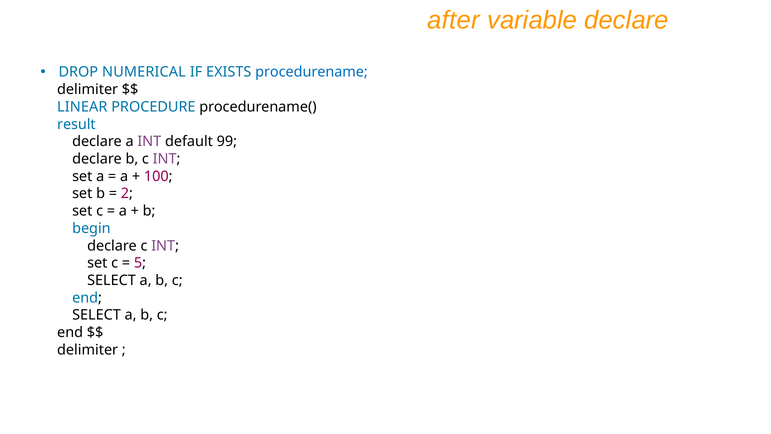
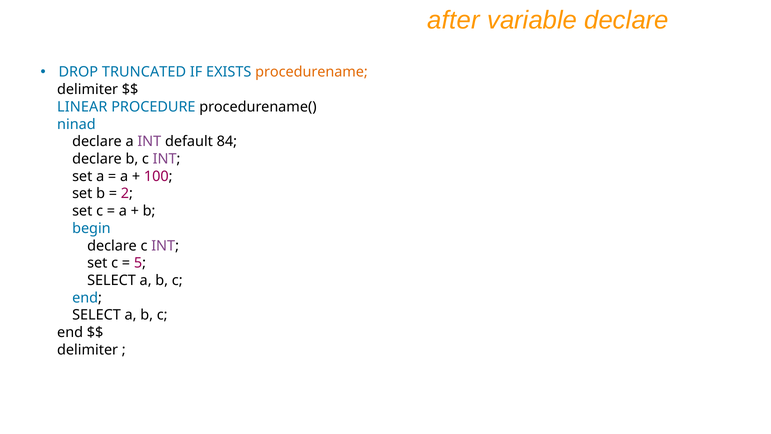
NUMERICAL: NUMERICAL -> TRUNCATED (144, 72)
procedurename colour: blue -> orange (312, 72)
result: result -> ninad (76, 124)
99: 99 -> 84 (227, 142)
